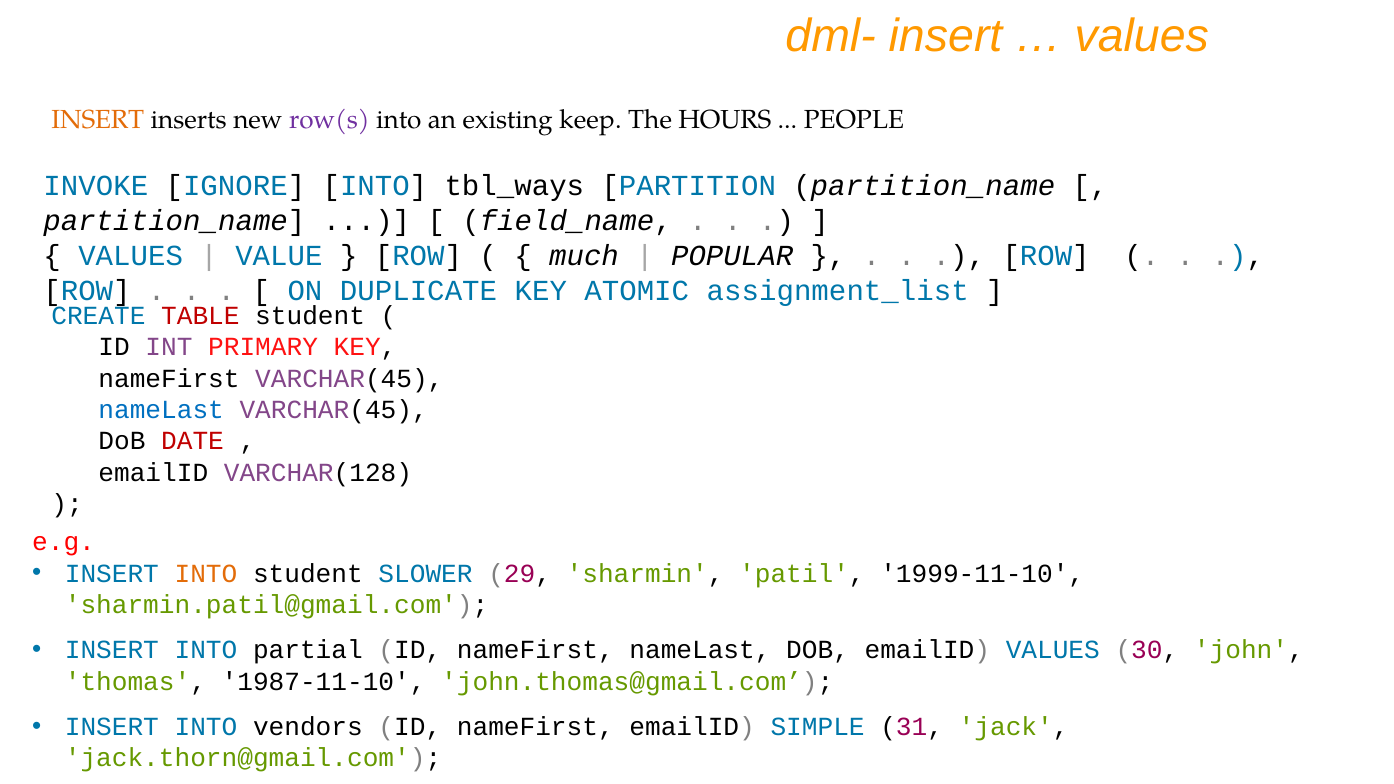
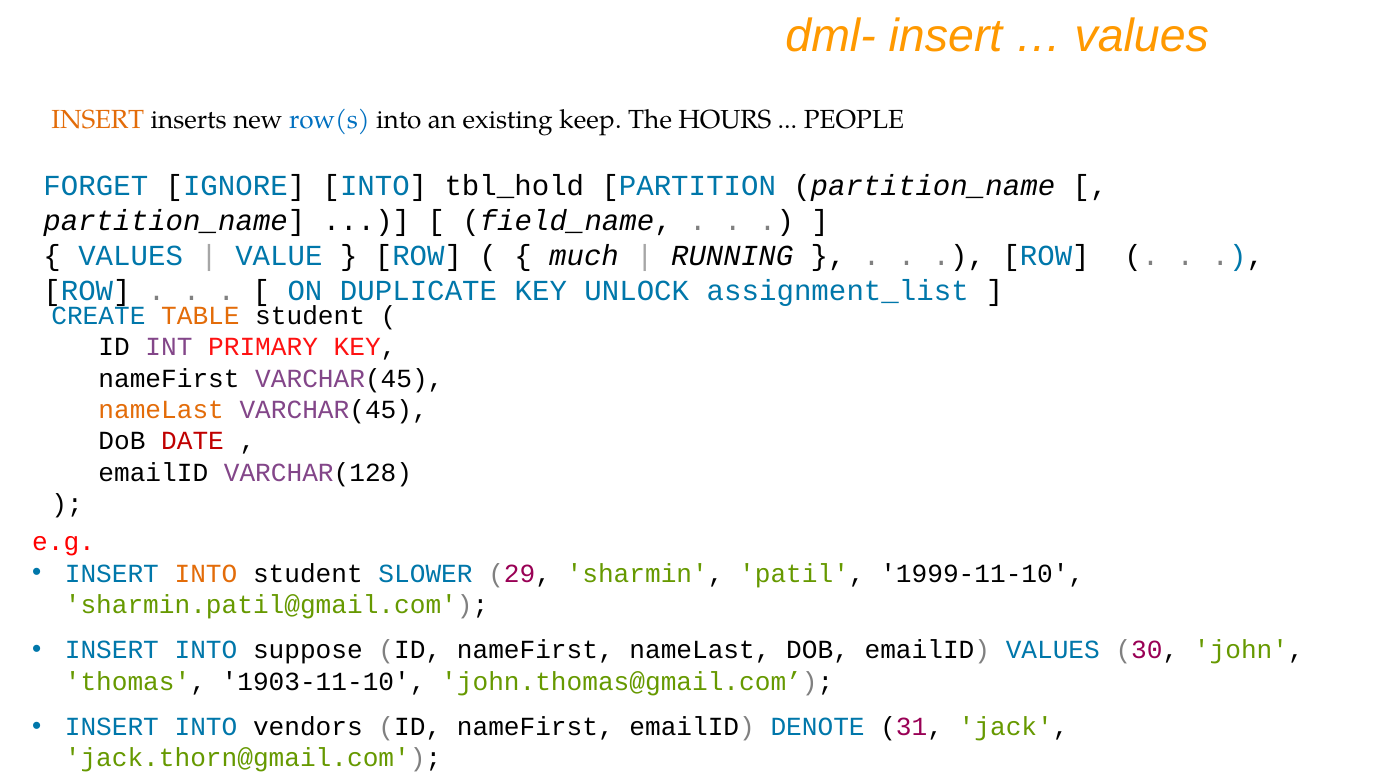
row(s colour: purple -> blue (329, 120)
INVOKE: INVOKE -> FORGET (96, 186)
tbl_ways: tbl_ways -> tbl_hold (514, 186)
POPULAR: POPULAR -> RUNNING (732, 256)
ATOMIC: ATOMIC -> UNLOCK (637, 291)
TABLE colour: red -> orange (200, 316)
nameLast colour: blue -> orange (161, 410)
partial: partial -> suppose (308, 650)
1987-11-10: 1987-11-10 -> 1903-11-10 (324, 682)
SIMPLE: SIMPLE -> DENOTE (818, 727)
